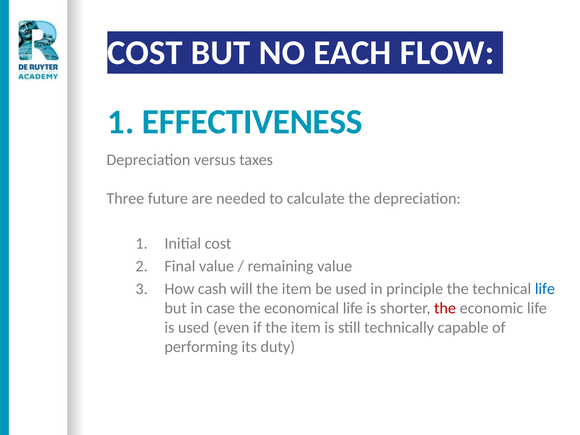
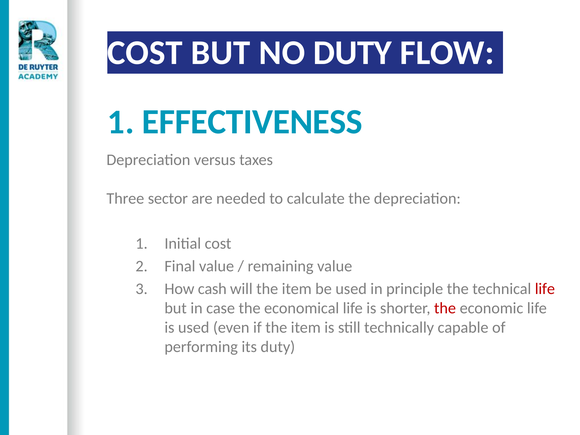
NO EACH: EACH -> DUTY (353, 53)
future: future -> sector (168, 198)
life colour: blue -> red (545, 289)
